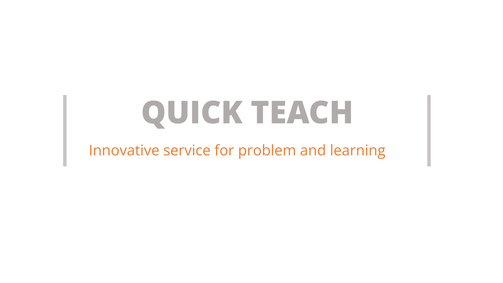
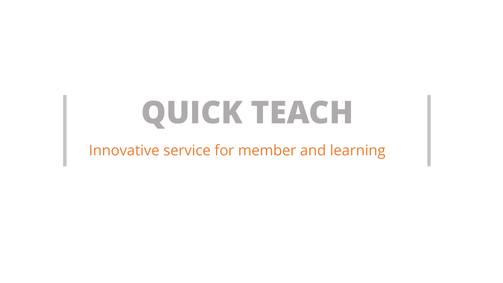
problem: problem -> member (267, 151)
